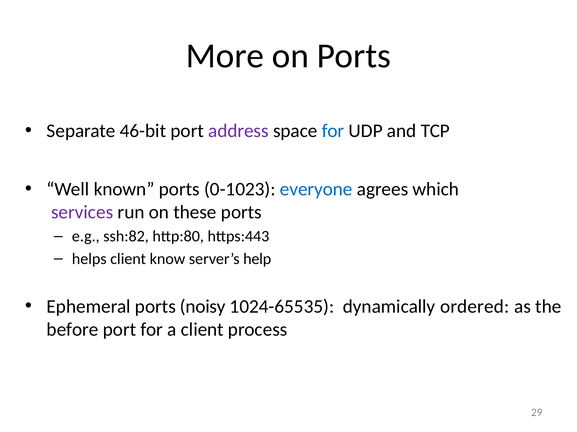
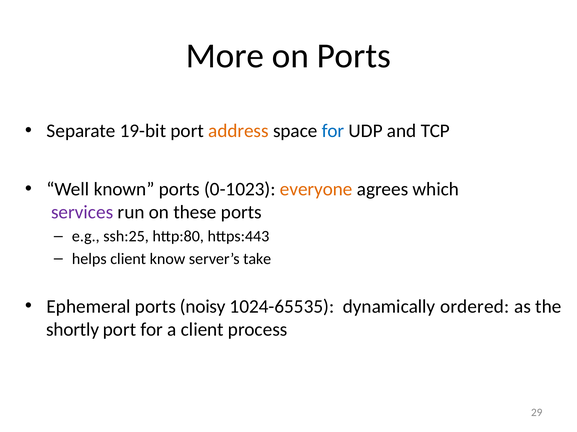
46-bit: 46-bit -> 19-bit (143, 131)
address colour: purple -> orange (238, 131)
everyone colour: blue -> orange (316, 190)
ssh:82: ssh:82 -> ssh:25 (126, 237)
help: help -> take (257, 259)
before: before -> shortly (73, 330)
